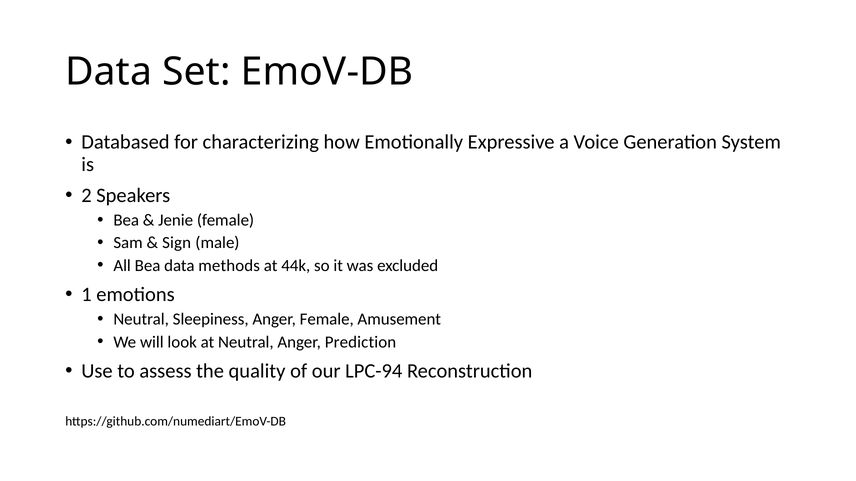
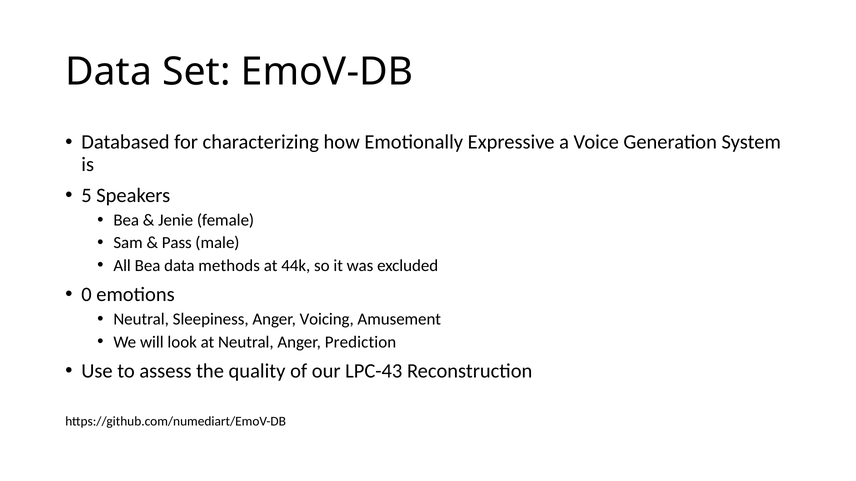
2: 2 -> 5 (86, 196)
Sign: Sign -> Pass (177, 243)
1: 1 -> 0 (86, 295)
Anger Female: Female -> Voicing (327, 320)
LPC-94: LPC-94 -> LPC-43 (374, 371)
